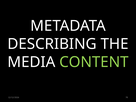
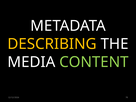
DESCRIBING colour: white -> yellow (52, 44)
